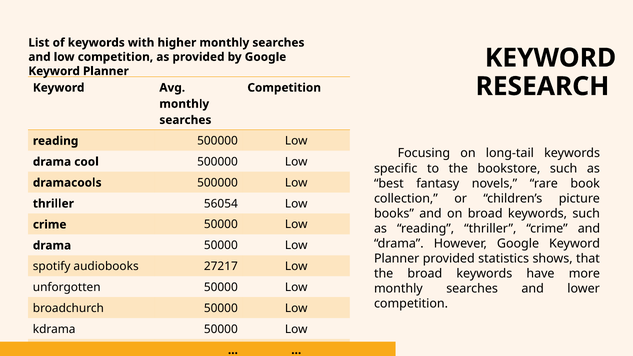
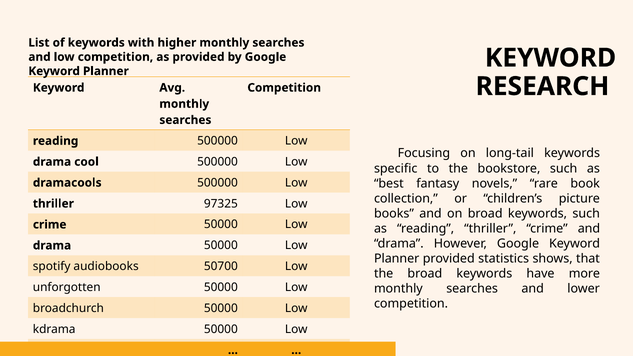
56054: 56054 -> 97325 (221, 204)
27217: 27217 -> 50700 (221, 266)
